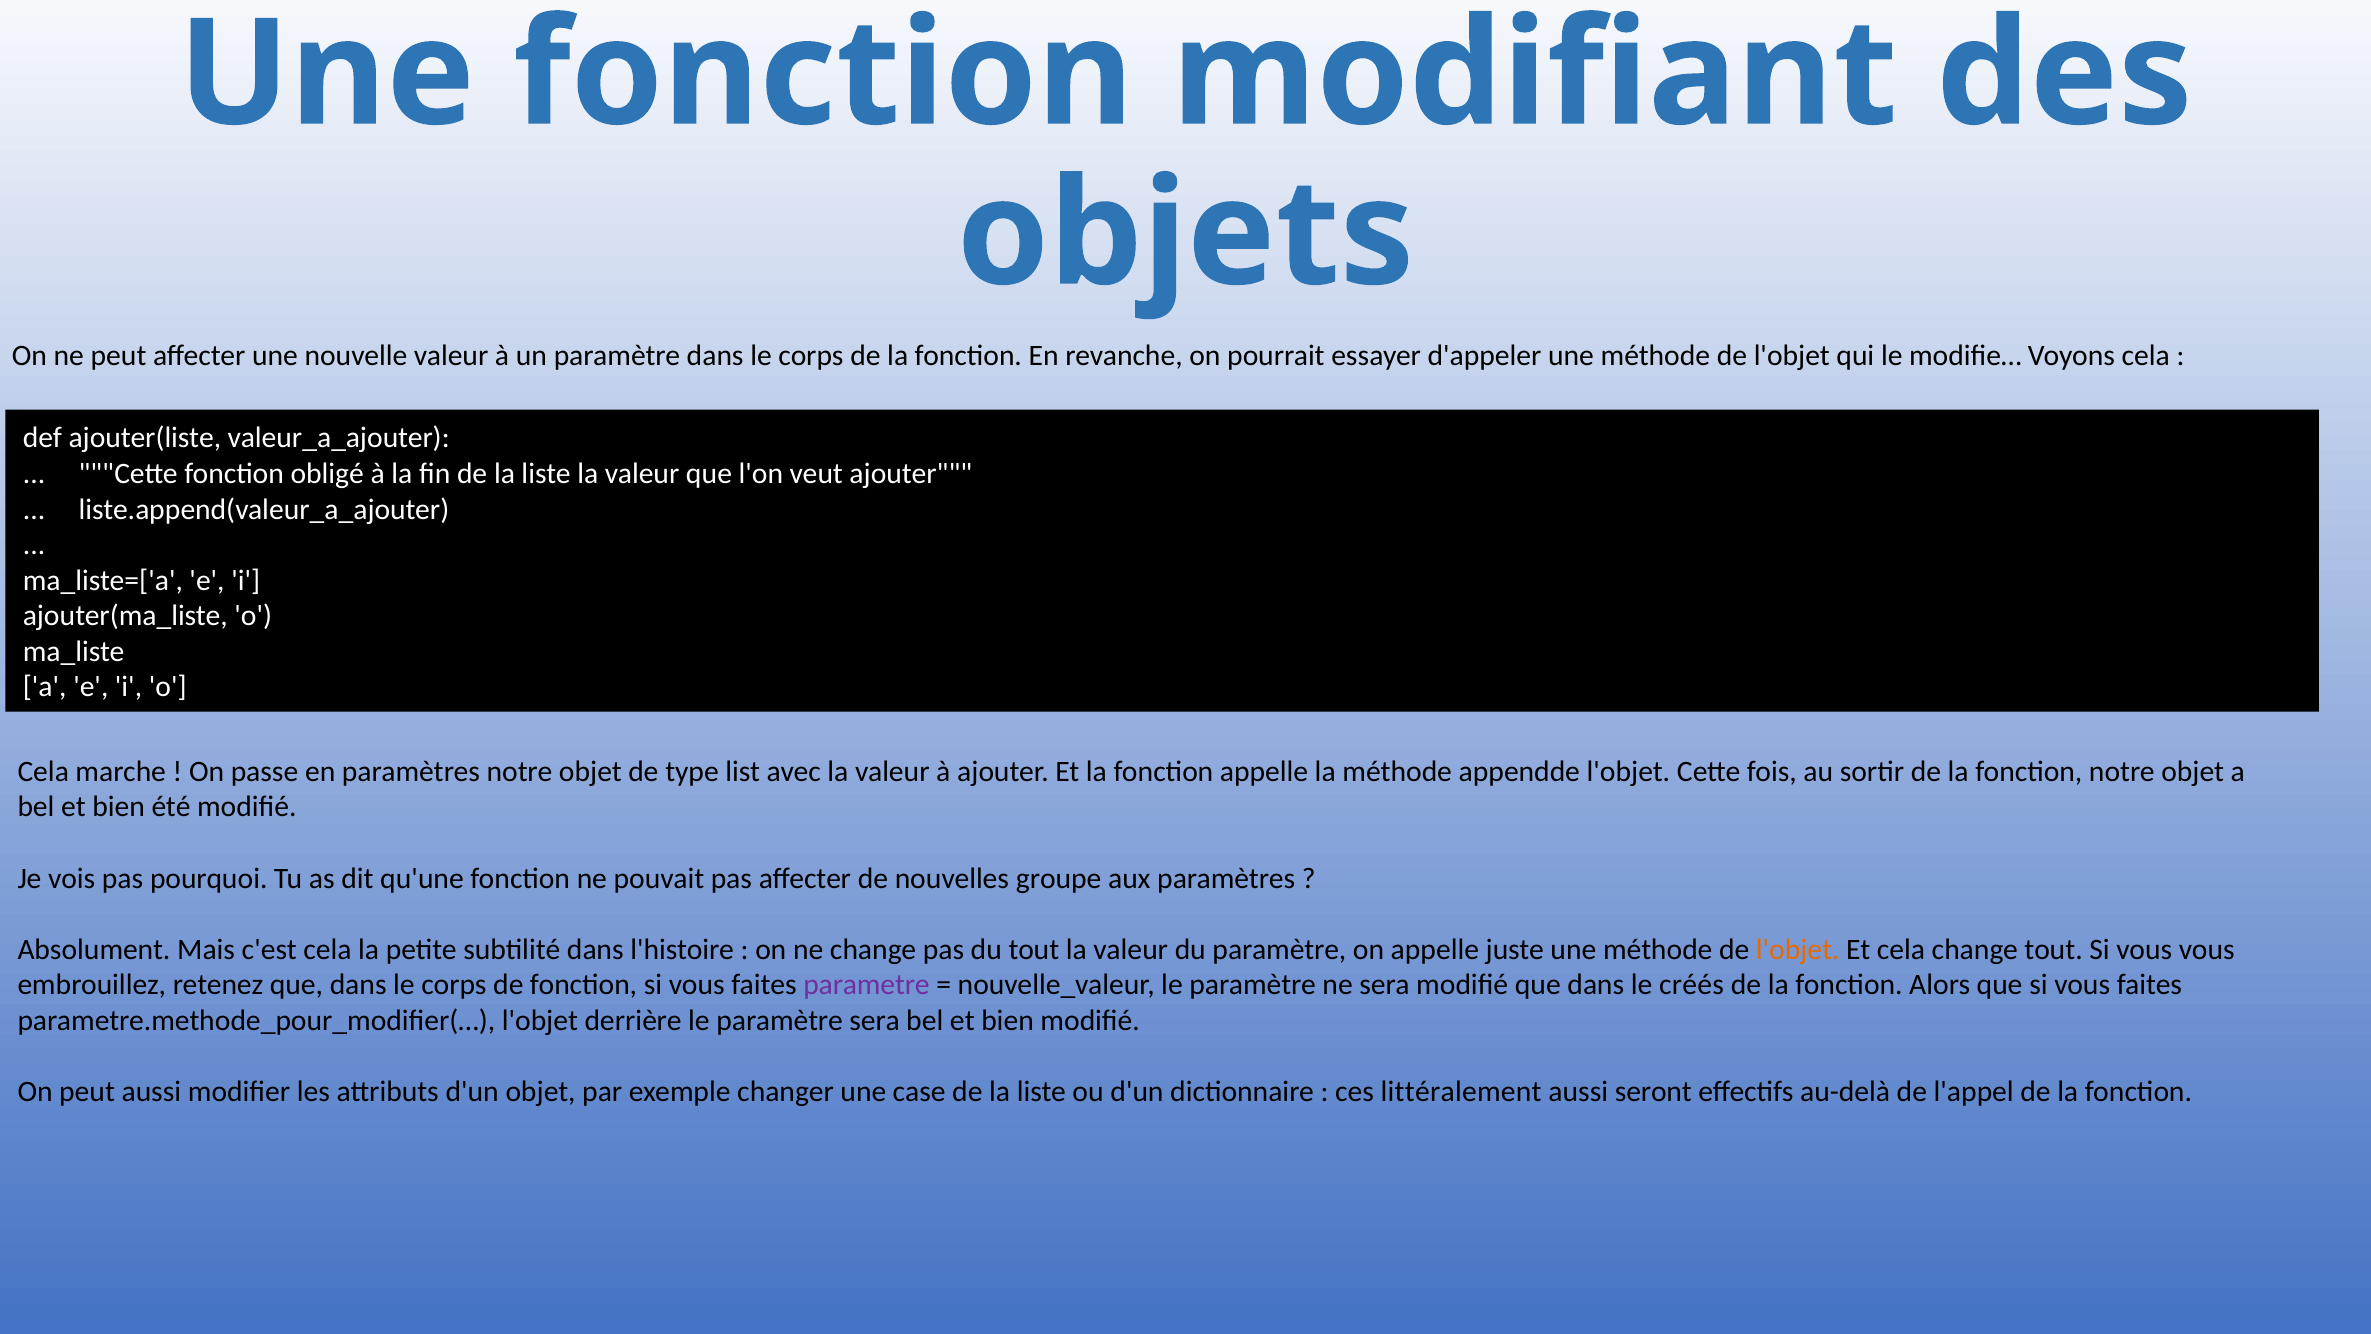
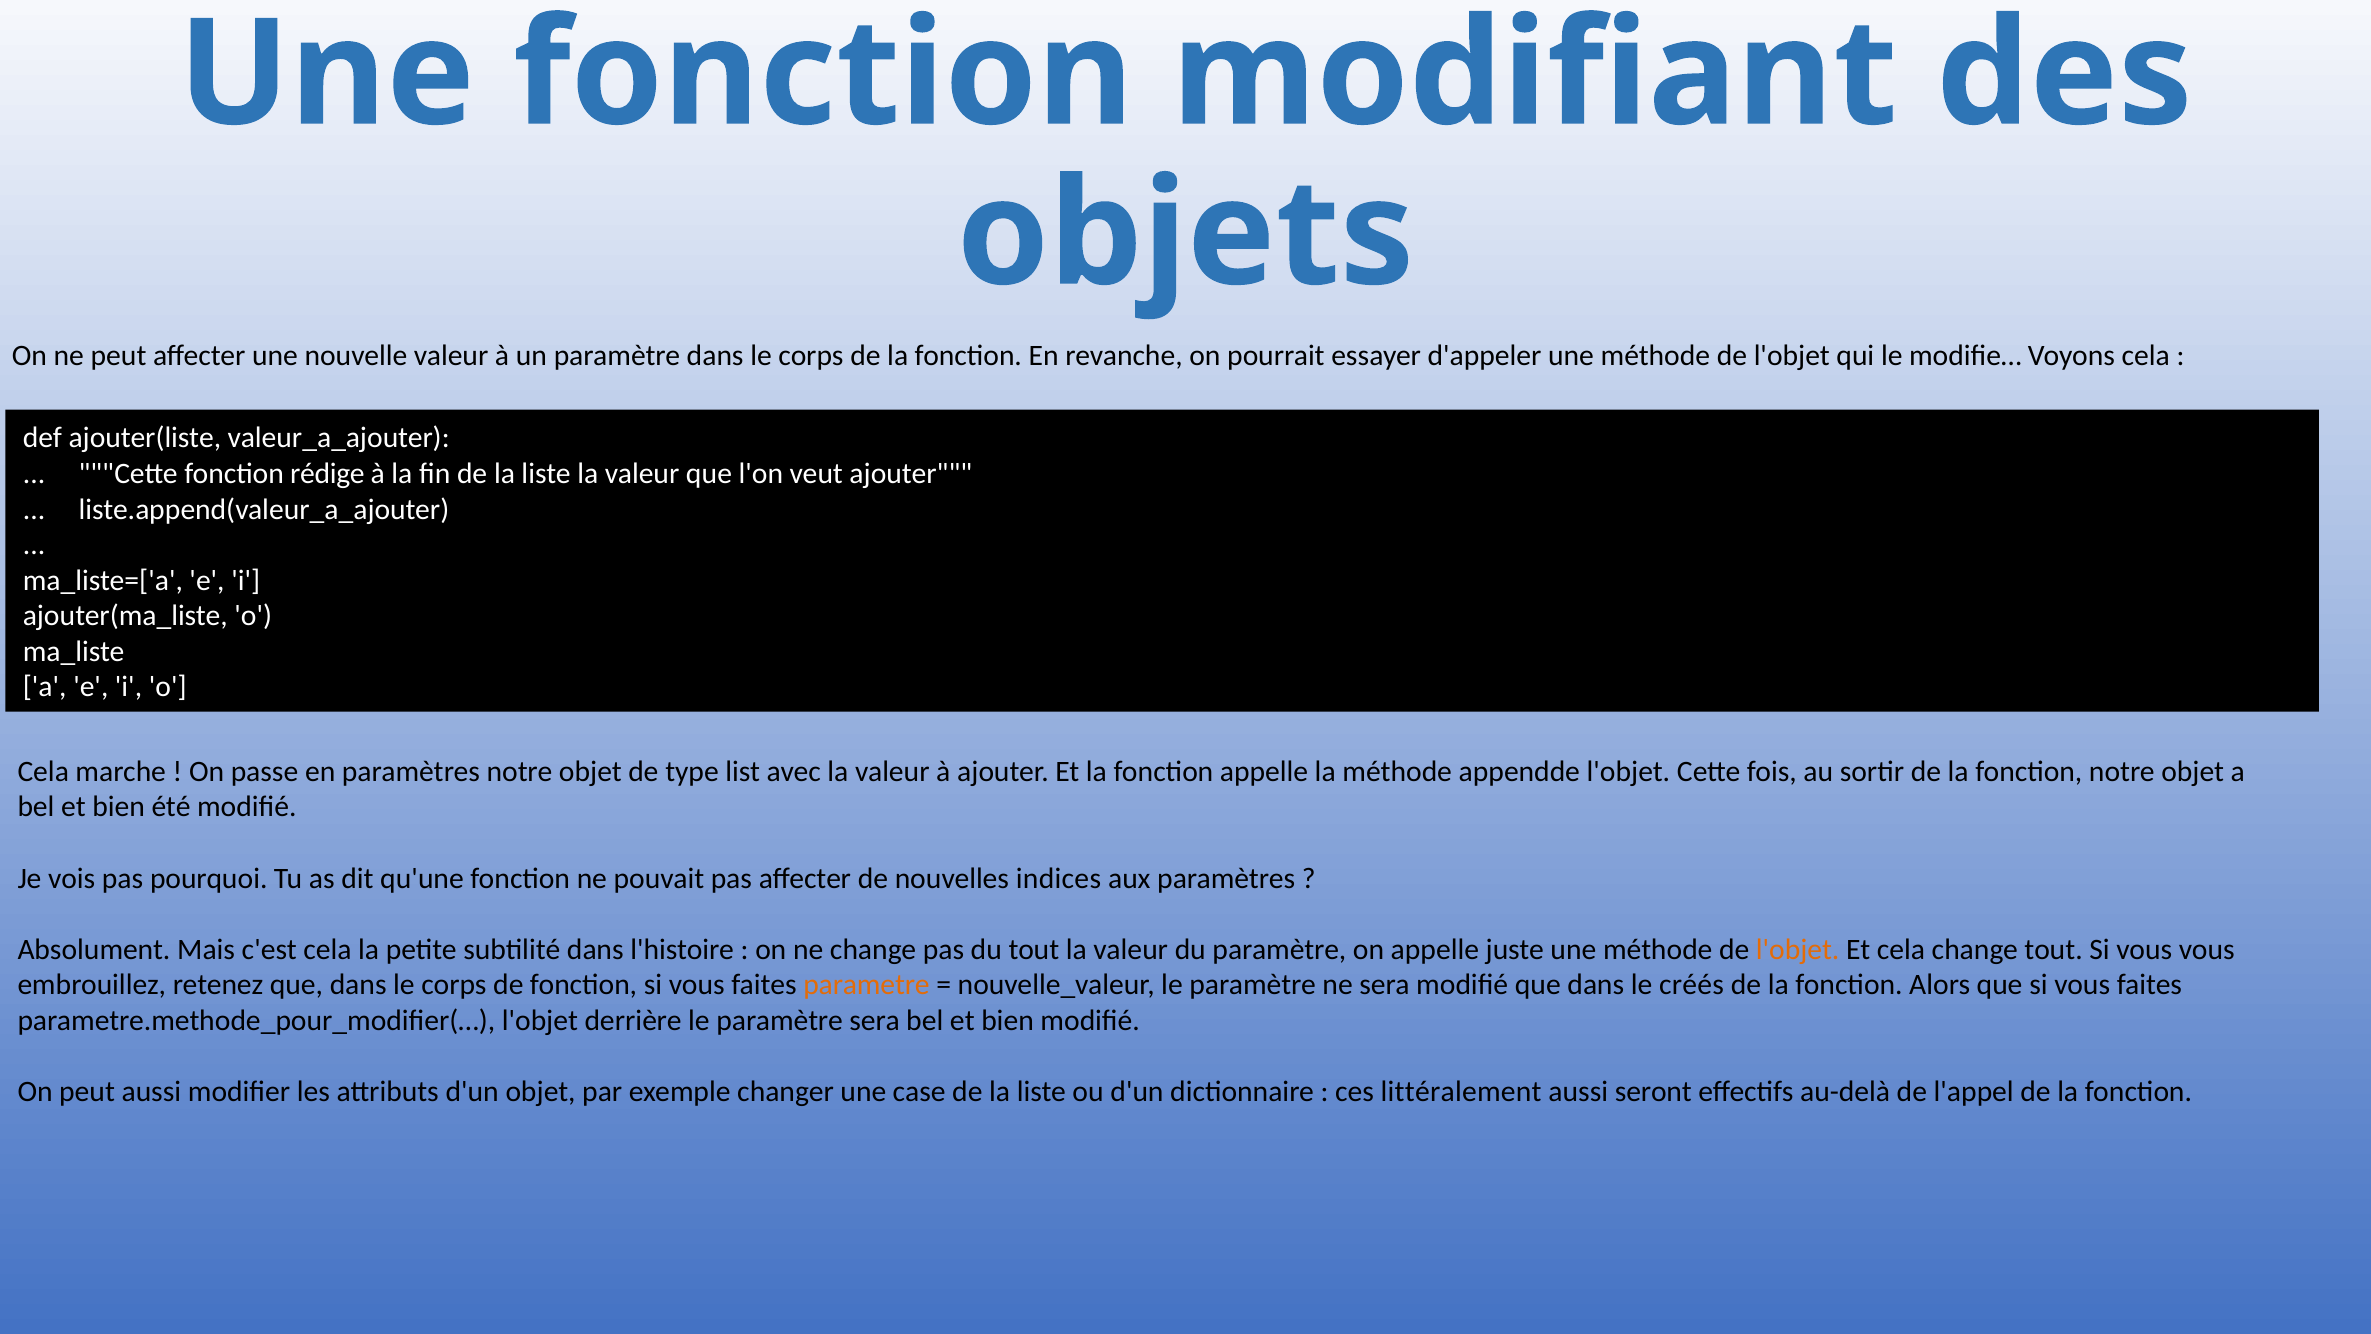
obligé: obligé -> rédige (327, 474)
groupe: groupe -> indices (1058, 878)
parametre colour: purple -> orange (867, 985)
